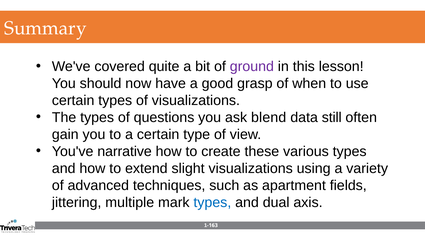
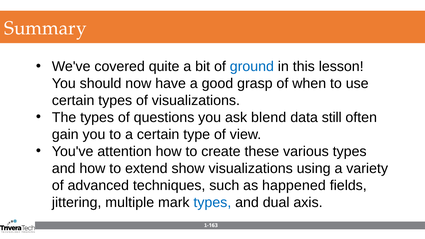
ground colour: purple -> blue (252, 66)
narrative: narrative -> attention (125, 151)
slight: slight -> show (188, 168)
apartment: apartment -> happened (294, 185)
